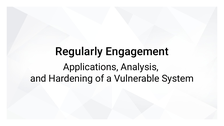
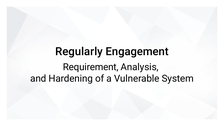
Applications: Applications -> Requirement (91, 67)
